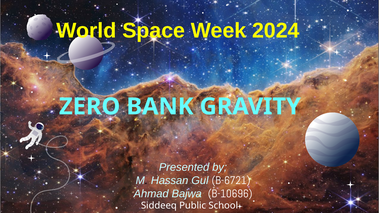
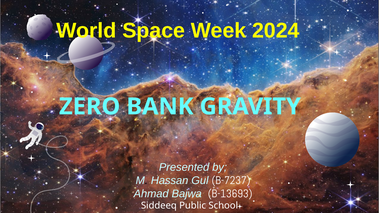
B-6721: B-6721 -> B-7237 (231, 181)
B-10696: B-10696 -> B-13693 (230, 194)
